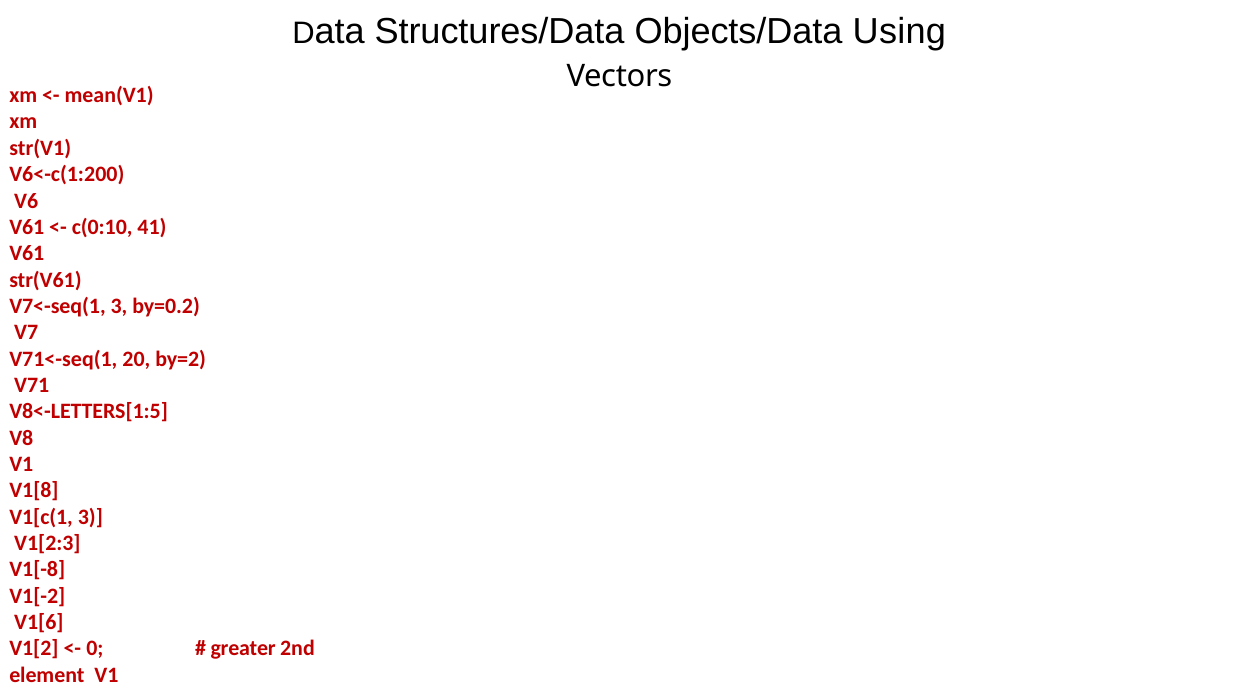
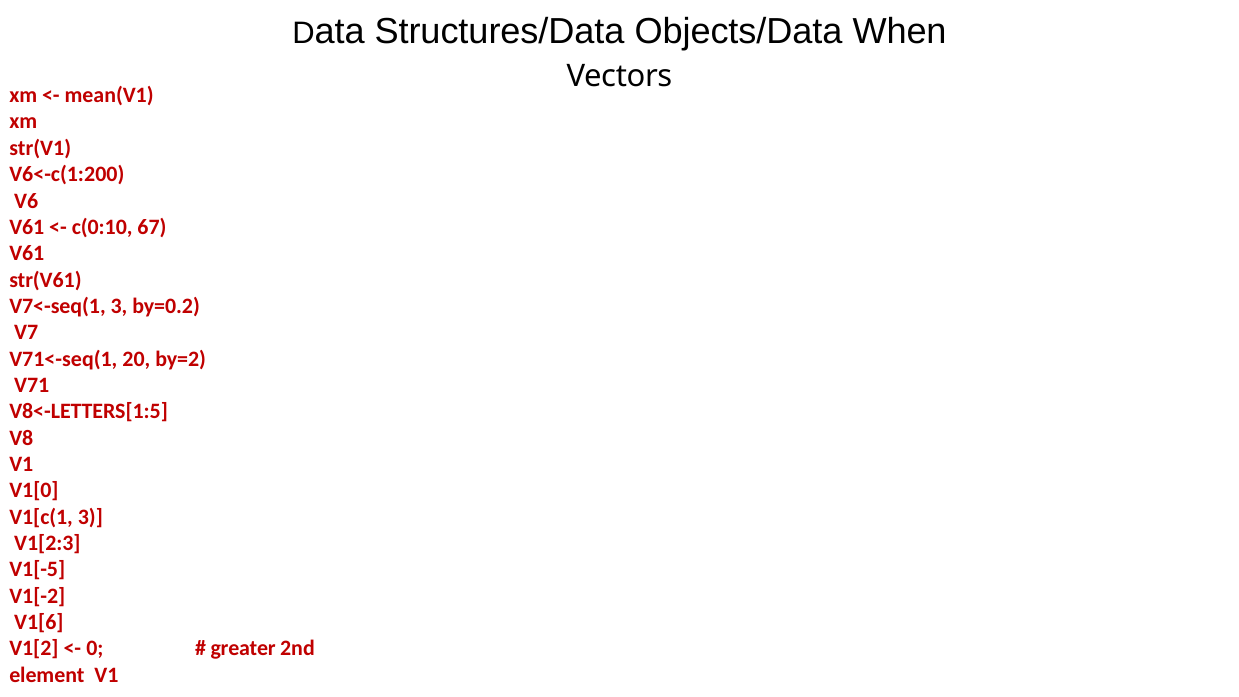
Using: Using -> When (900, 31)
41: 41 -> 67 (152, 227)
V1[8: V1[8 -> V1[0 (34, 491)
V1[-8: V1[-8 -> V1[-5 (37, 570)
